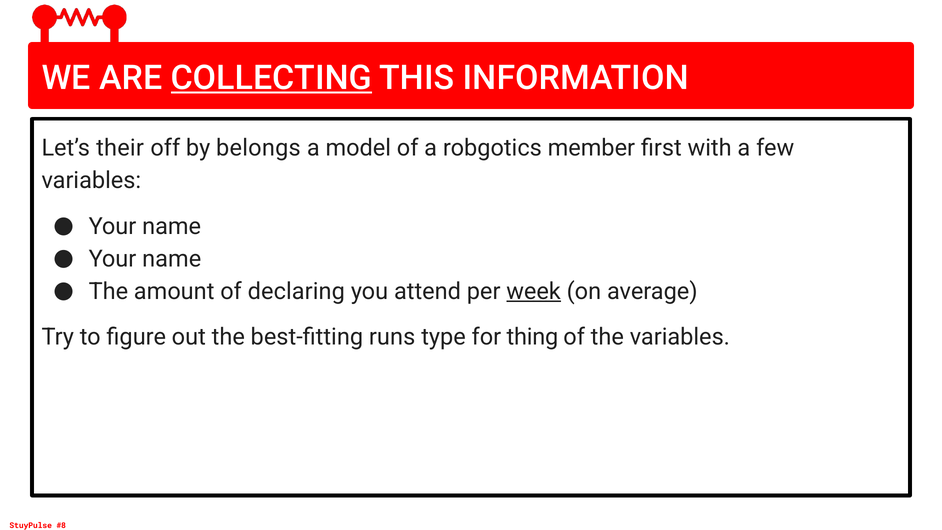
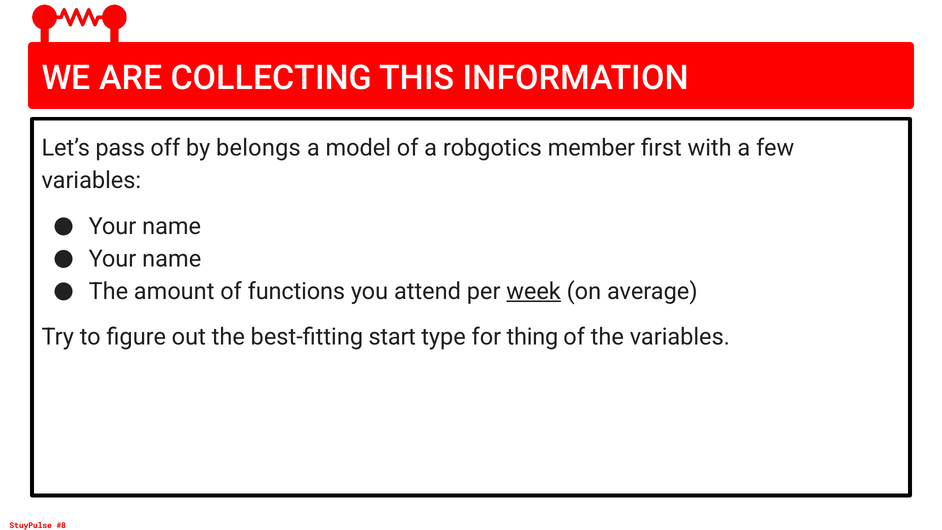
COLLECTING underline: present -> none (271, 78)
their: their -> pass (120, 148)
declaring: declaring -> functions (296, 291)
runs: runs -> start (392, 337)
